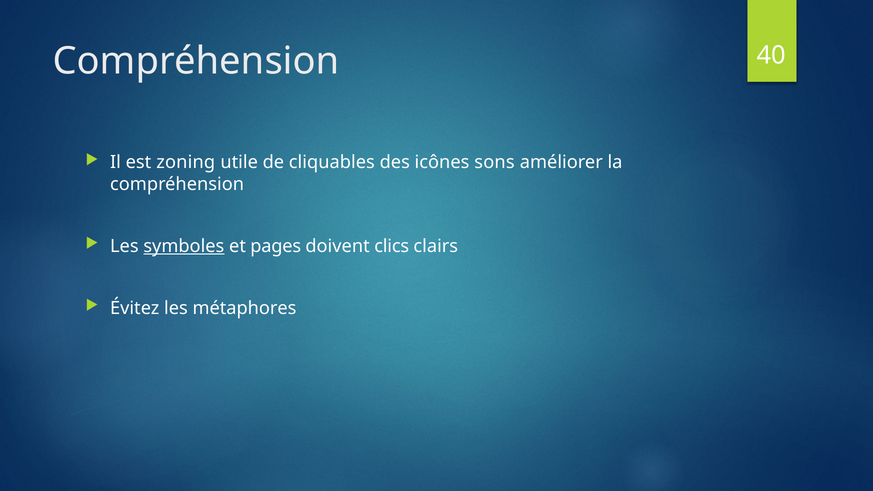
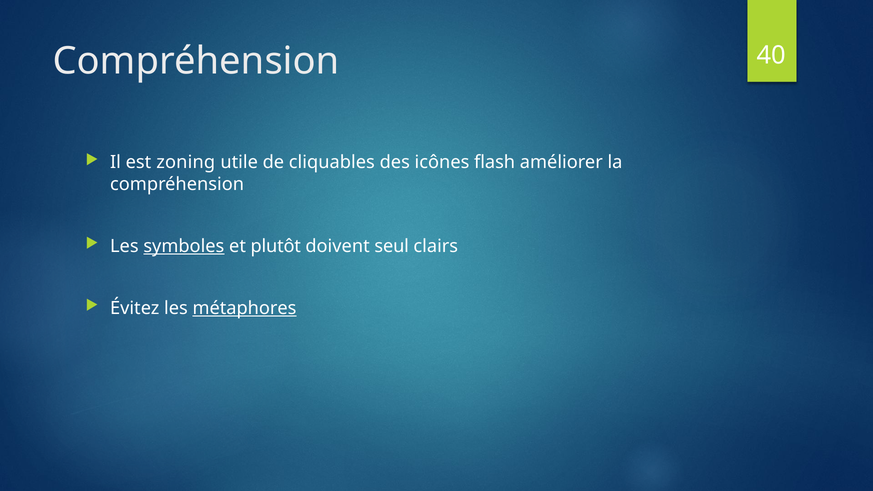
sons: sons -> flash (495, 162)
pages: pages -> plutôt (276, 246)
clics: clics -> seul (392, 246)
métaphores underline: none -> present (244, 308)
